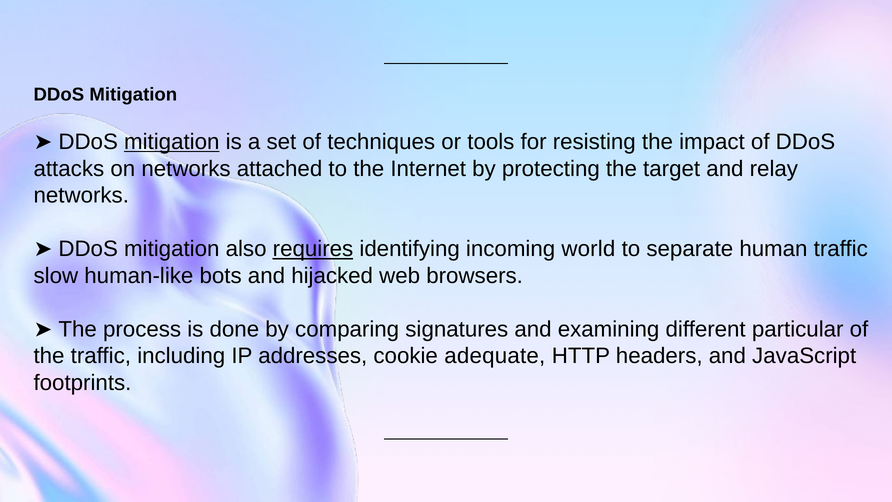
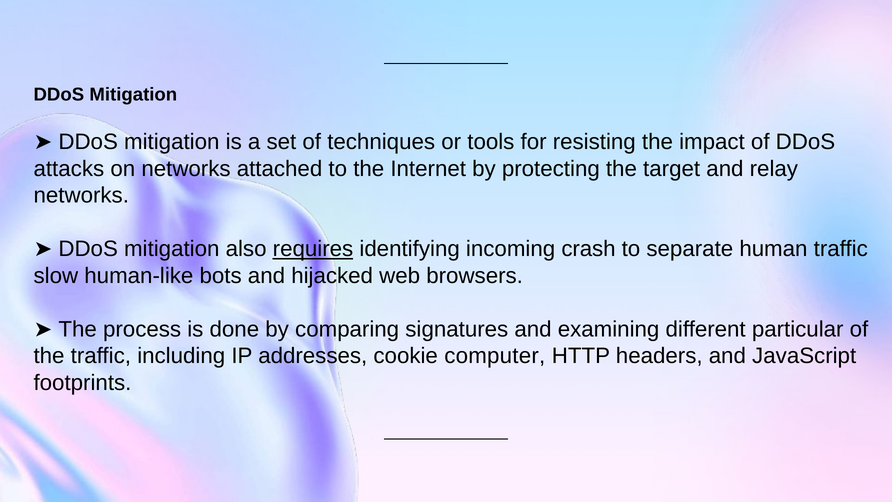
mitigation underline: present -> none (172, 142)
world: world -> crash (588, 249)
adequate: adequate -> computer (495, 356)
